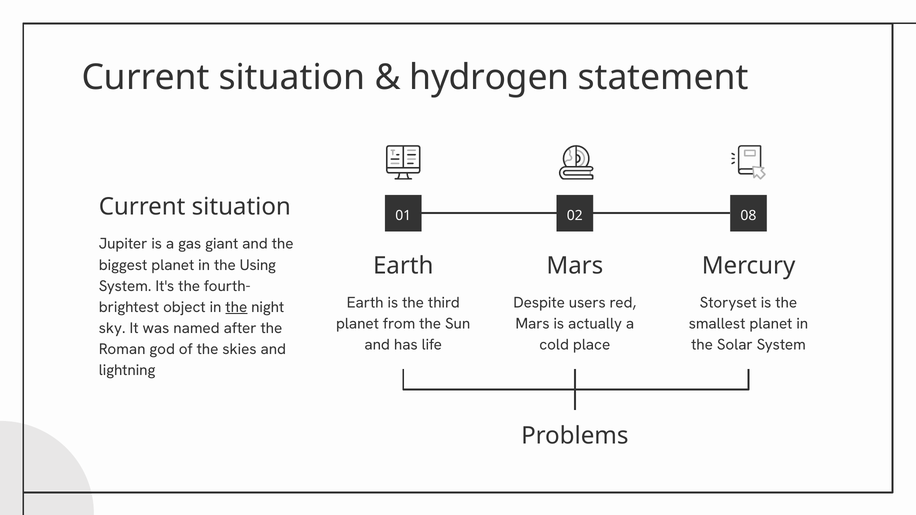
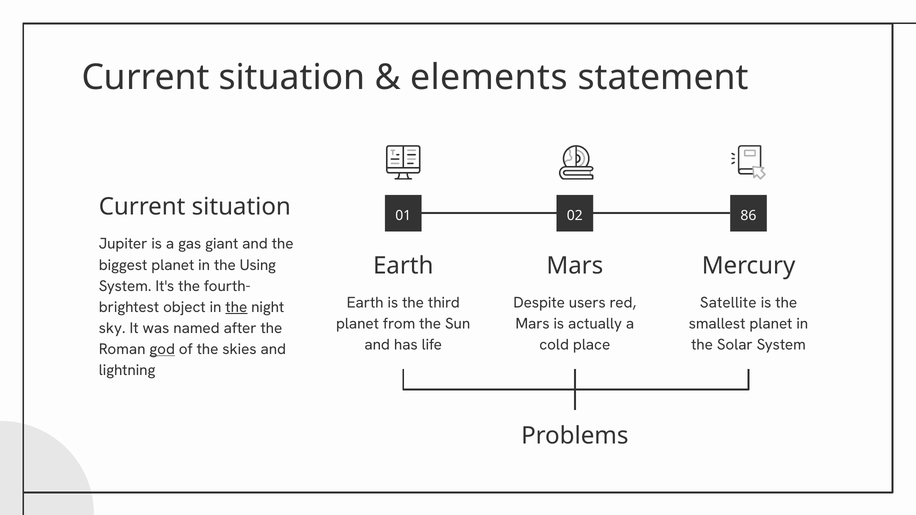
hydrogen: hydrogen -> elements (489, 78)
08: 08 -> 86 (748, 216)
Storyset: Storyset -> Satellite (728, 303)
god underline: none -> present (162, 349)
